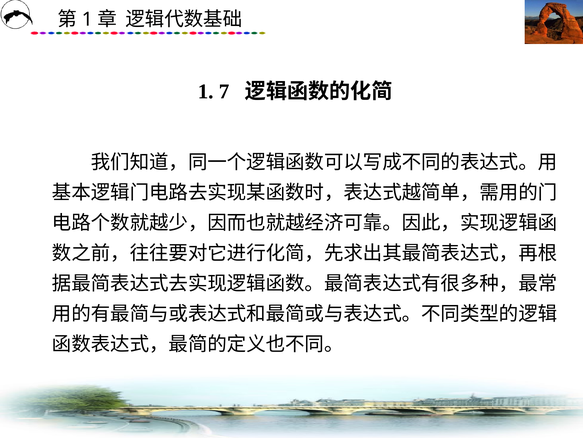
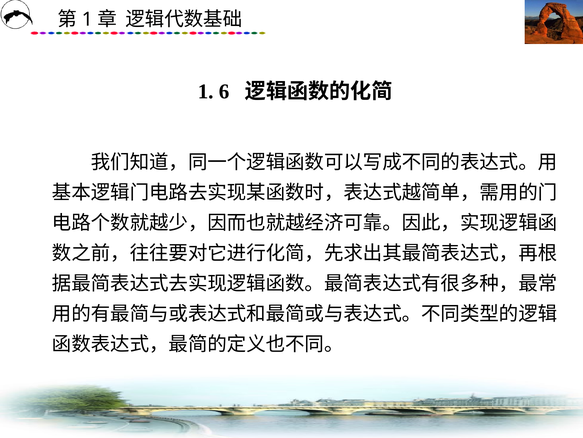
7: 7 -> 6 (224, 91)
